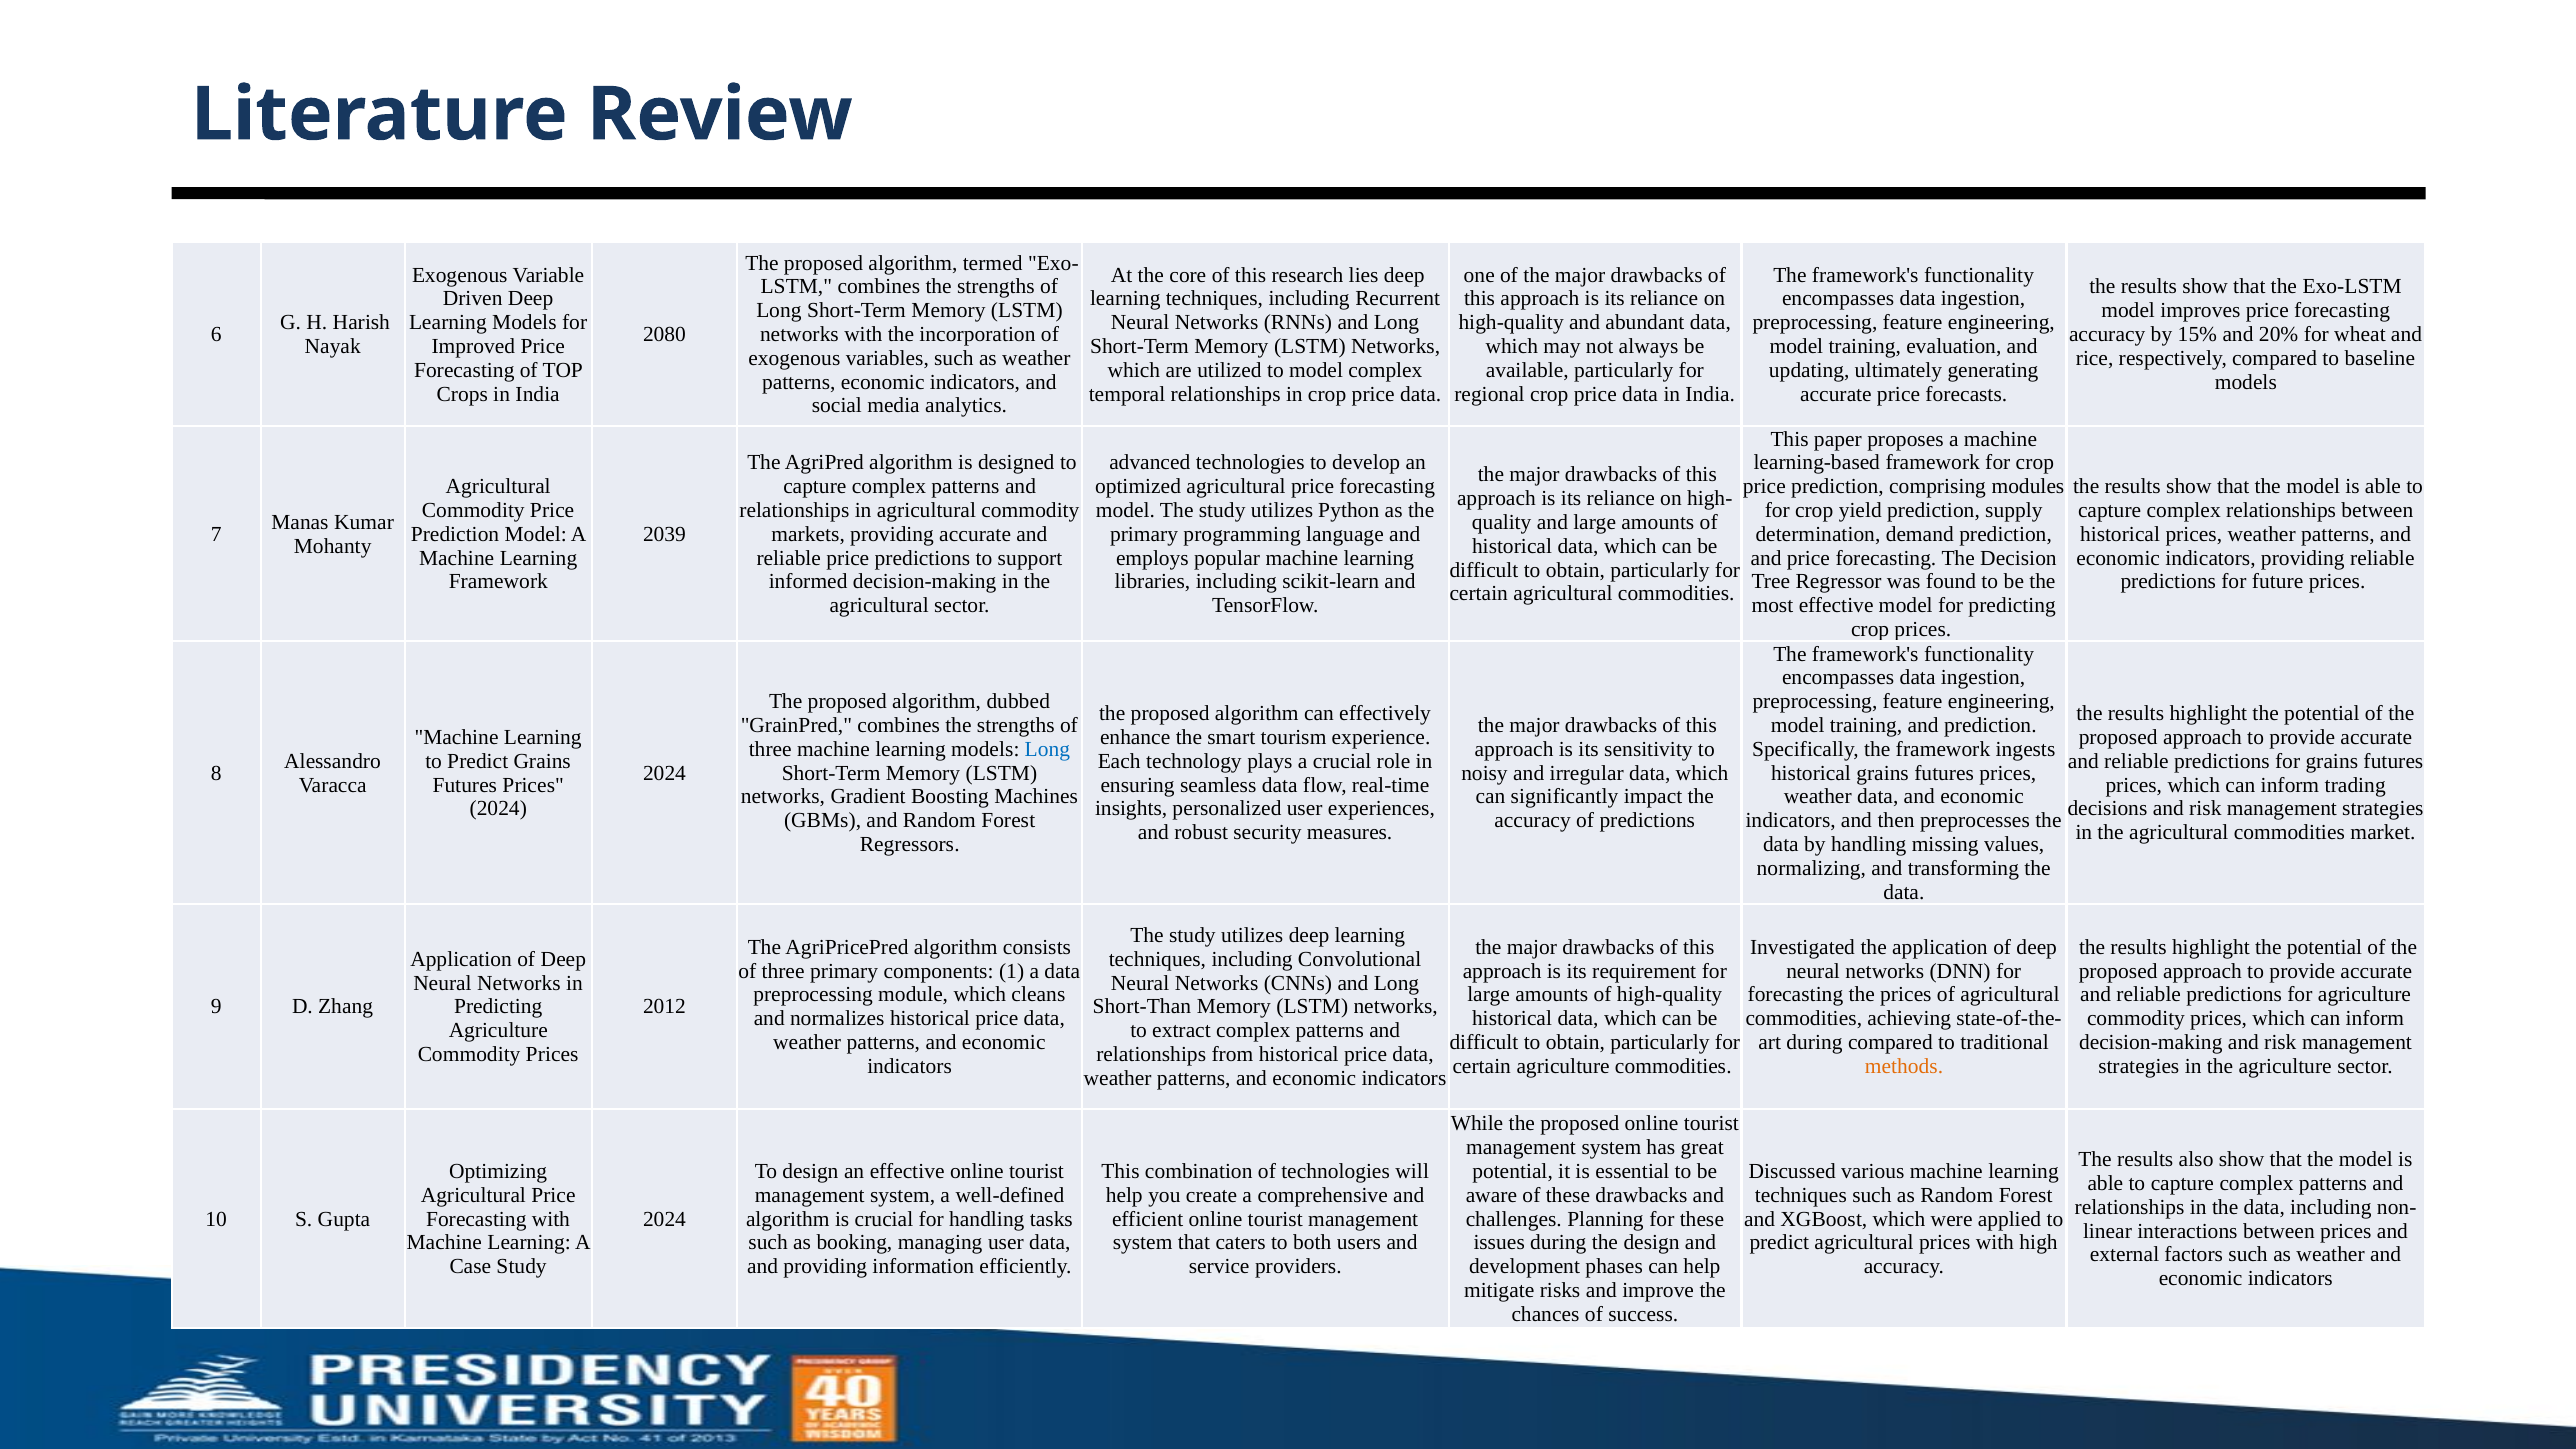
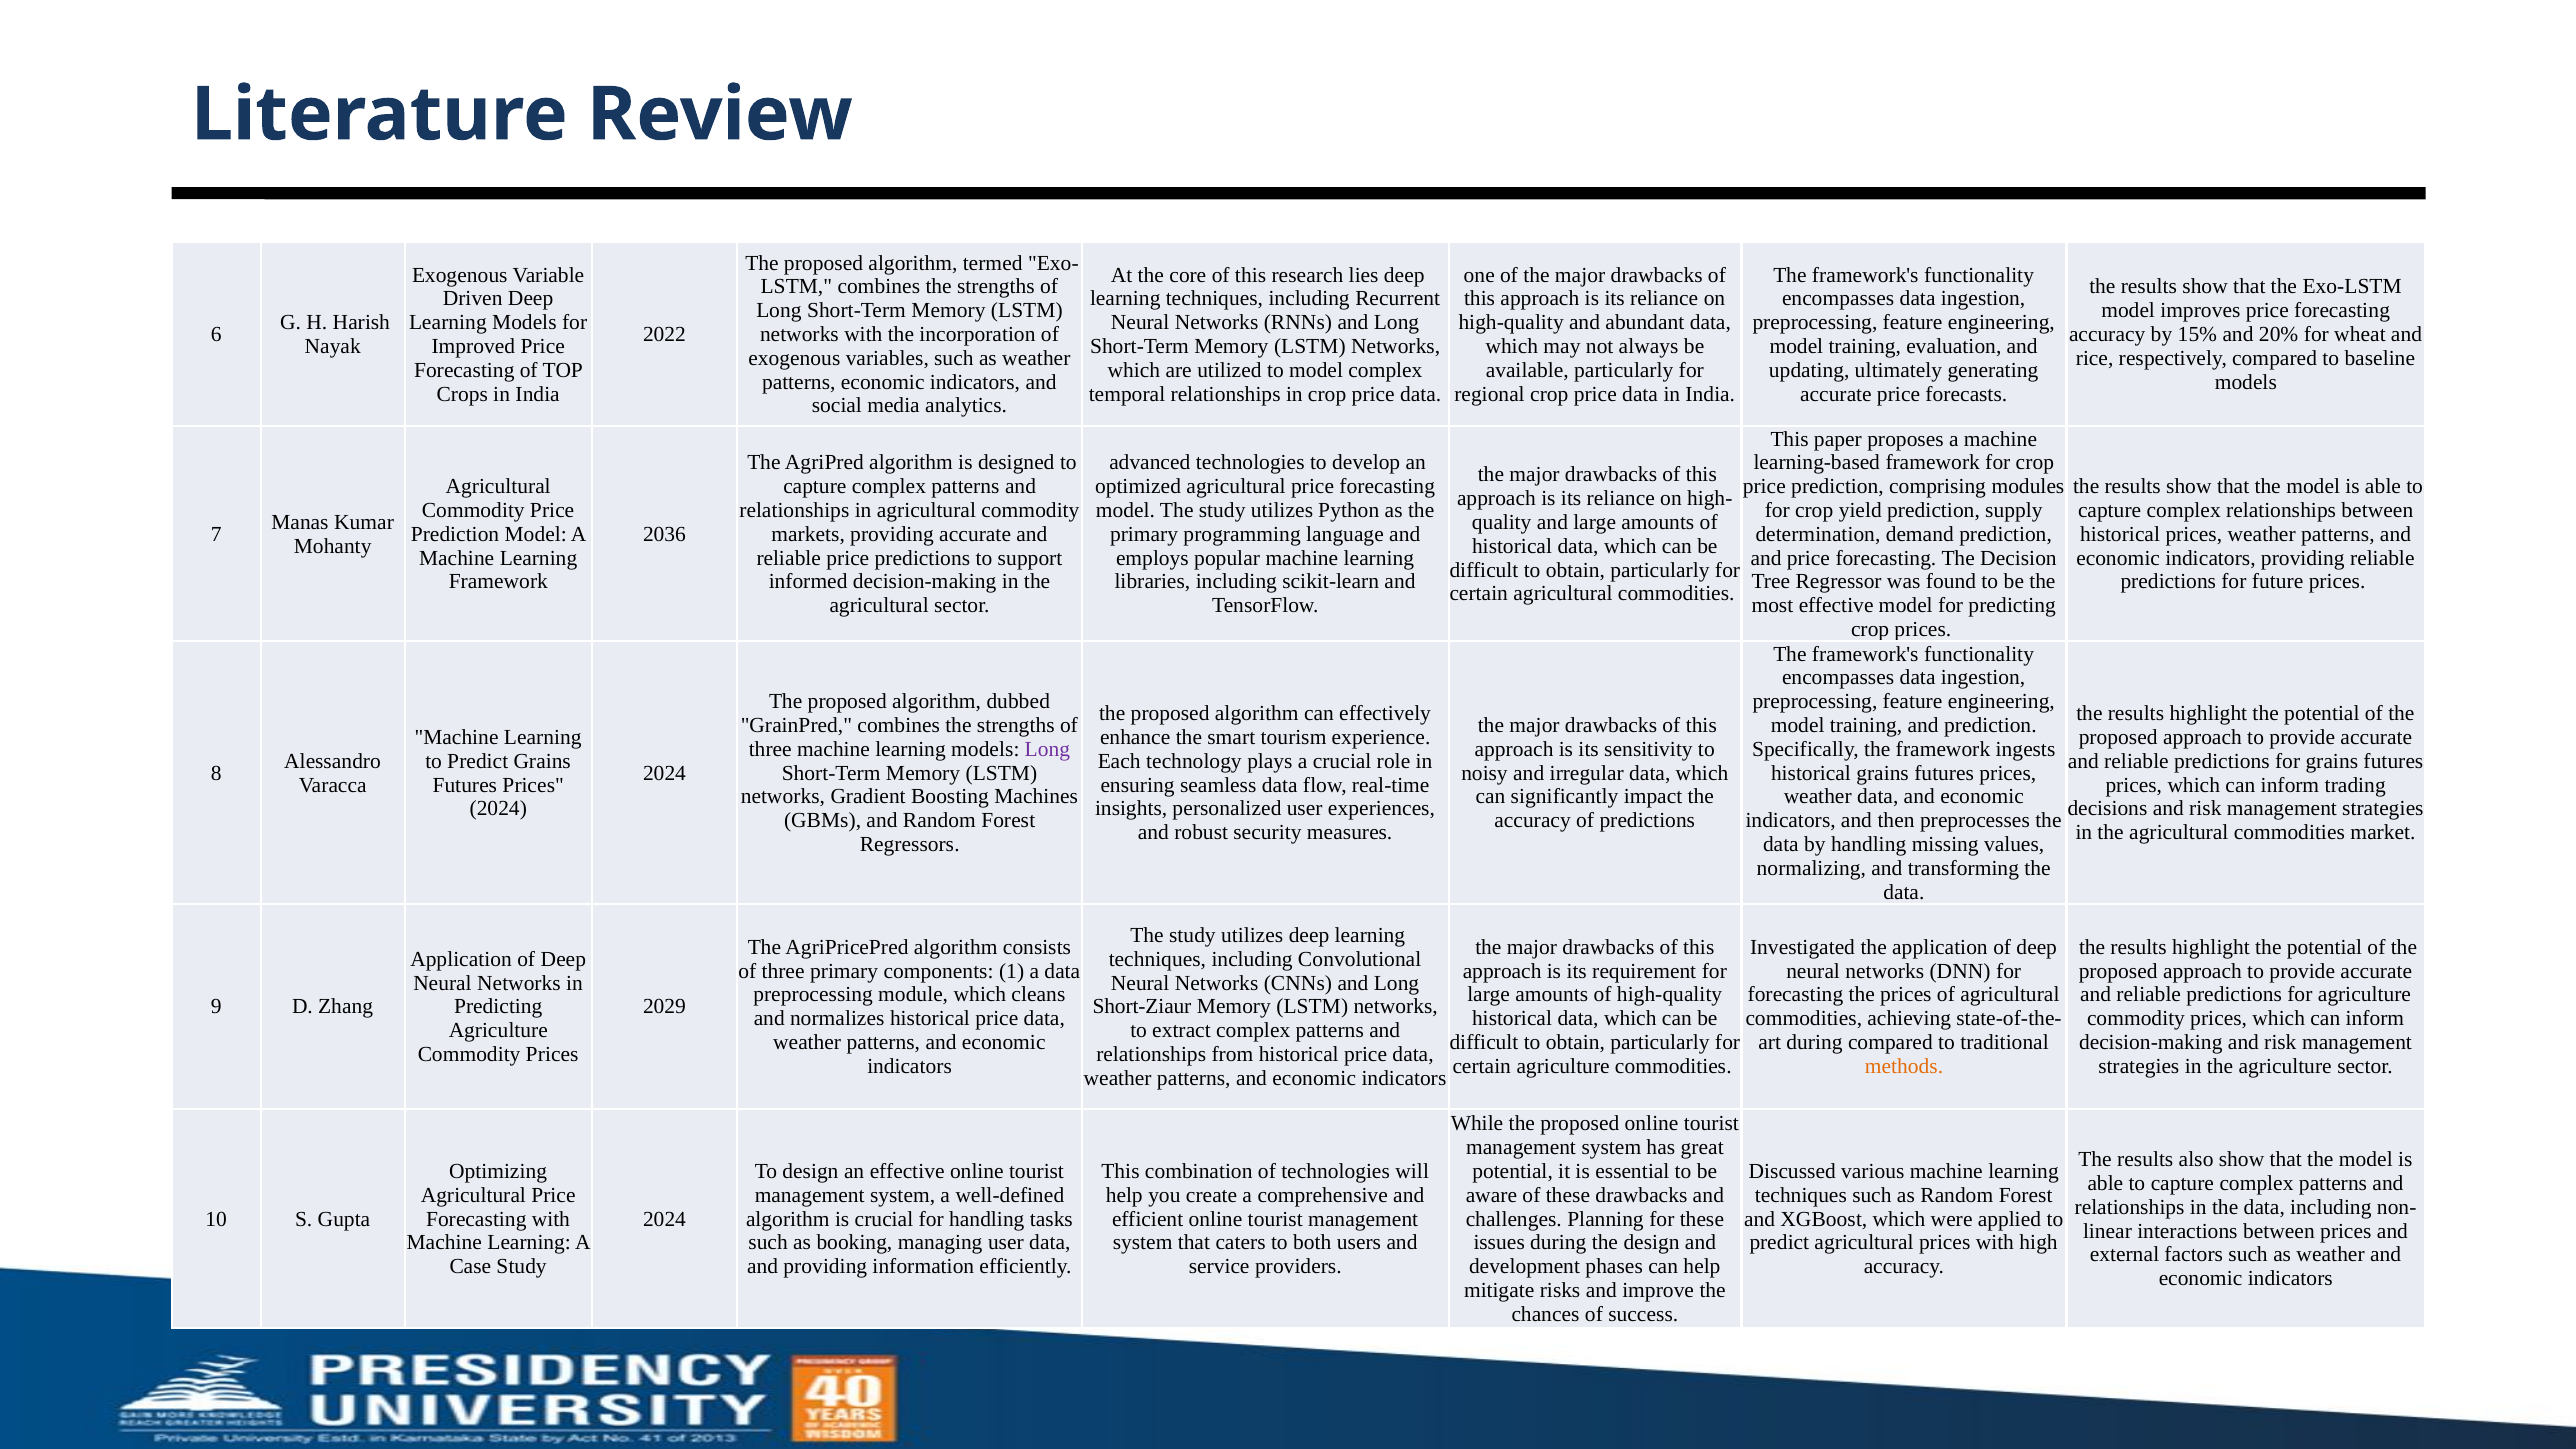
2080: 2080 -> 2022 (664, 334)
2039: 2039 -> 2036 (664, 534)
Long colour: blue -> purple (1047, 749)
2012: 2012 -> 2029 (664, 1007)
Short-Than: Short-Than -> Short-Ziaur (1142, 1007)
